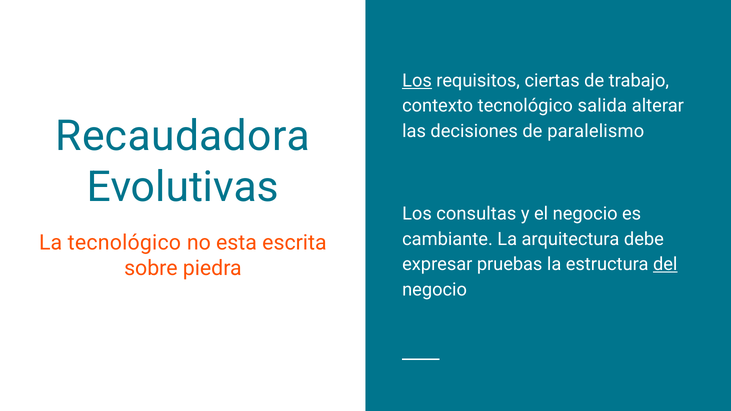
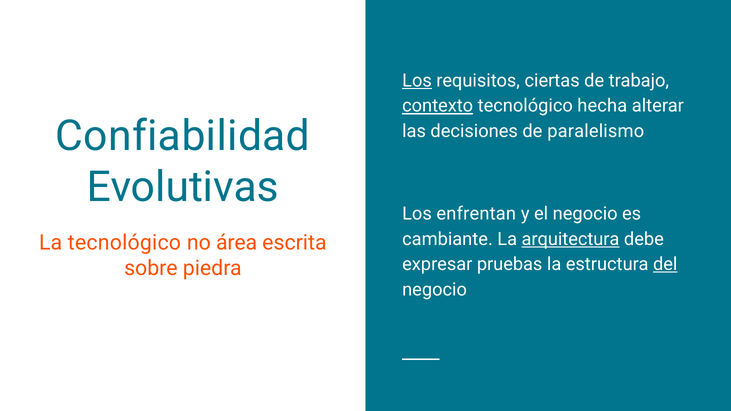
contexto underline: none -> present (438, 106)
salida: salida -> hecha (602, 106)
Recaudadora: Recaudadora -> Confiabilidad (183, 136)
consultas: consultas -> enfrentan (476, 214)
arquitectura underline: none -> present (571, 239)
esta: esta -> área (237, 243)
